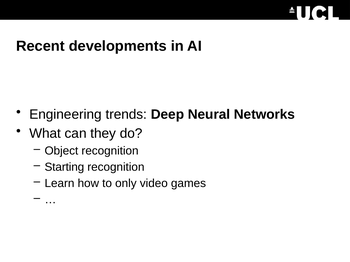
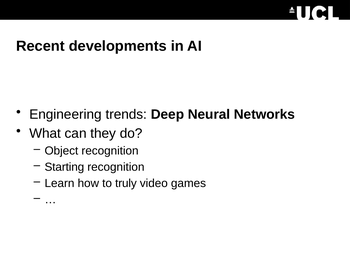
only: only -> truly (126, 184)
